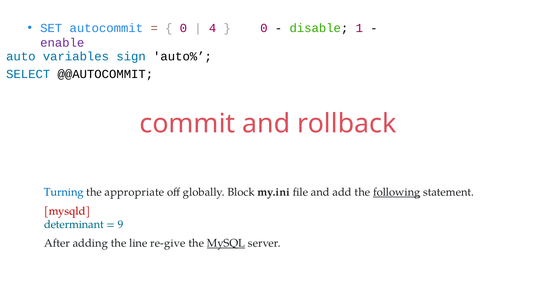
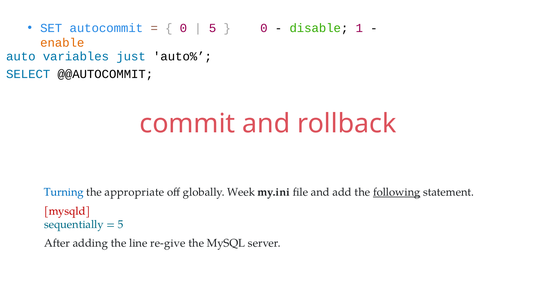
4: 4 -> 5 (213, 28)
enable colour: purple -> orange (62, 43)
sign: sign -> just (131, 57)
Block: Block -> Week (241, 193)
determinant: determinant -> sequentially (74, 225)
9: 9 -> 5 (121, 225)
MySQL underline: present -> none (226, 244)
